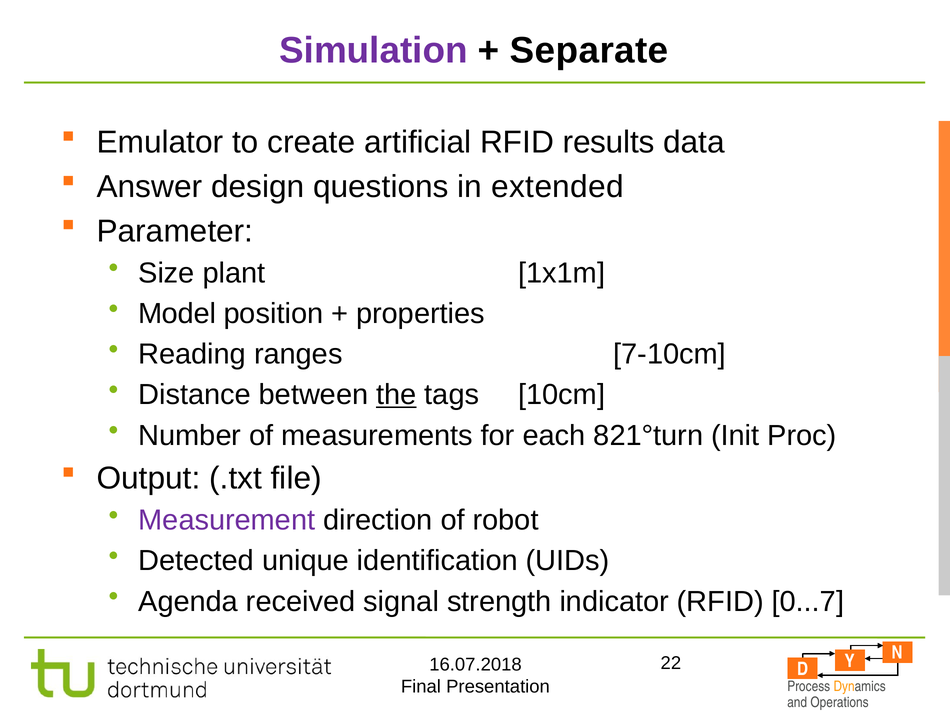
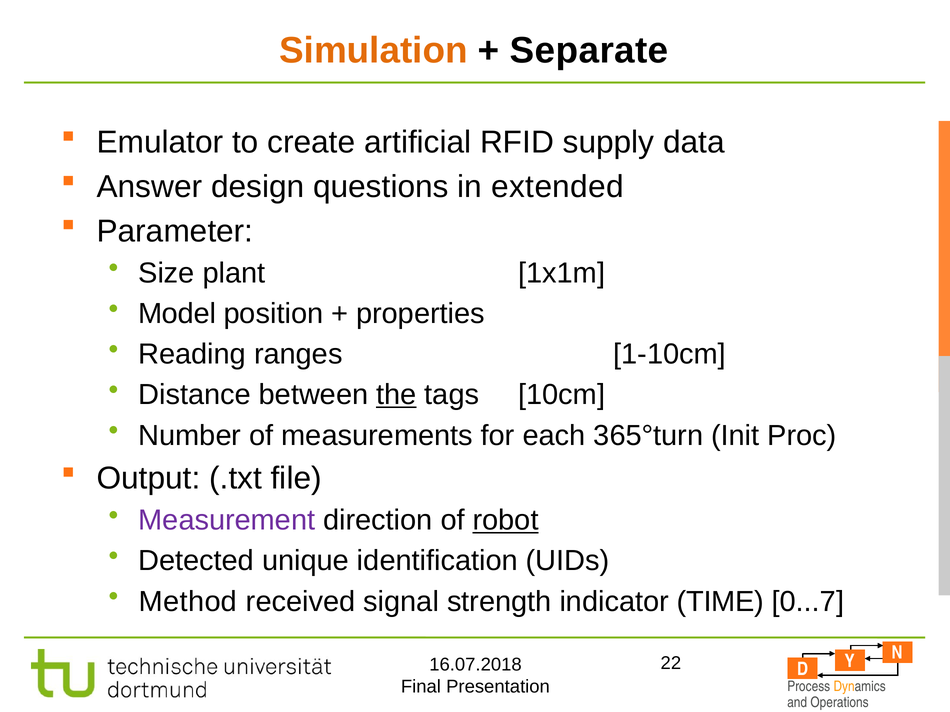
Simulation colour: purple -> orange (373, 50)
results: results -> supply (608, 143)
7-10cm: 7-10cm -> 1-10cm (670, 355)
821°turn: 821°turn -> 365°turn (648, 436)
robot underline: none -> present (506, 521)
Agenda: Agenda -> Method (188, 602)
indicator RFID: RFID -> TIME (720, 602)
